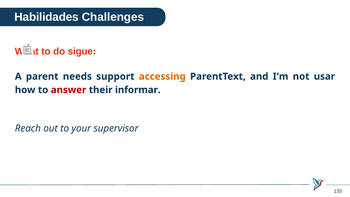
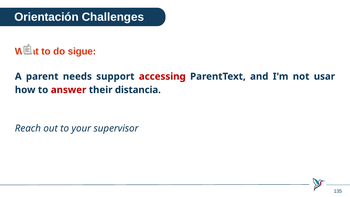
Habilidades: Habilidades -> Orientación (47, 17)
accessing colour: orange -> red (162, 76)
informar: informar -> distancia (138, 90)
